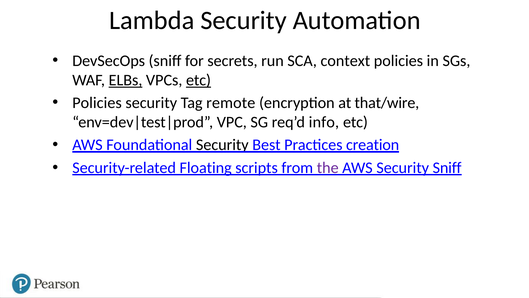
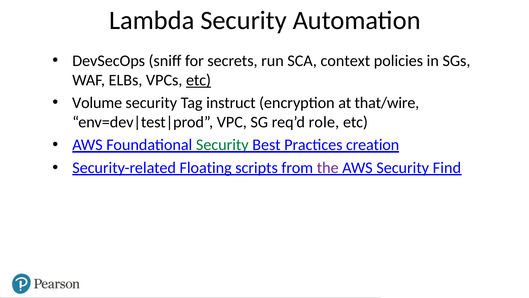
ELBs underline: present -> none (126, 80)
Policies: Policies -> Volume (97, 103)
remote: remote -> instruct (231, 103)
info: info -> role (324, 122)
Security colour: black -> green (222, 145)
Security Sniff: Sniff -> Find (447, 168)
